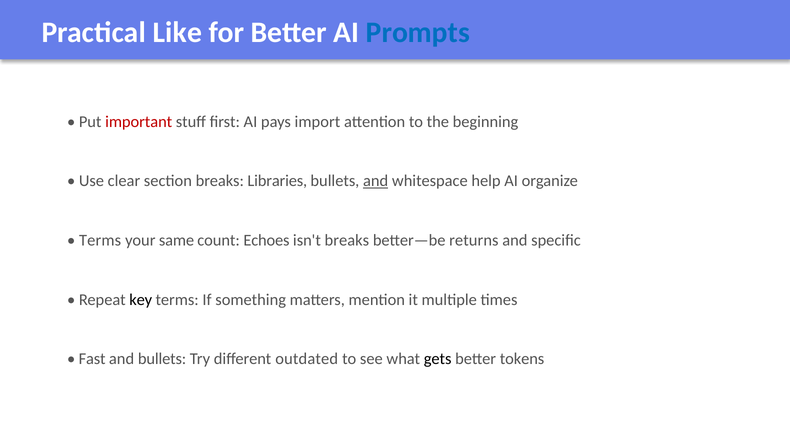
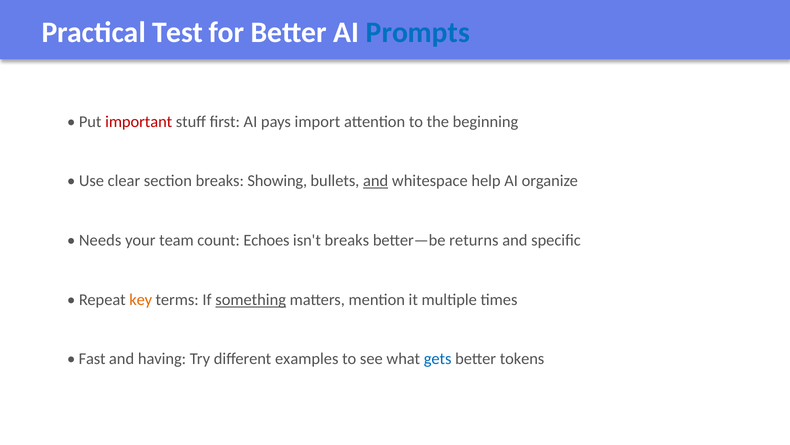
Like: Like -> Test (177, 33)
Libraries: Libraries -> Showing (277, 181)
Terms: Terms -> Needs (100, 240)
same: same -> team (176, 240)
key colour: black -> orange (141, 299)
something underline: none -> present (251, 299)
and bullets: bullets -> having (162, 359)
outdated: outdated -> examples (307, 359)
gets colour: black -> blue (438, 359)
